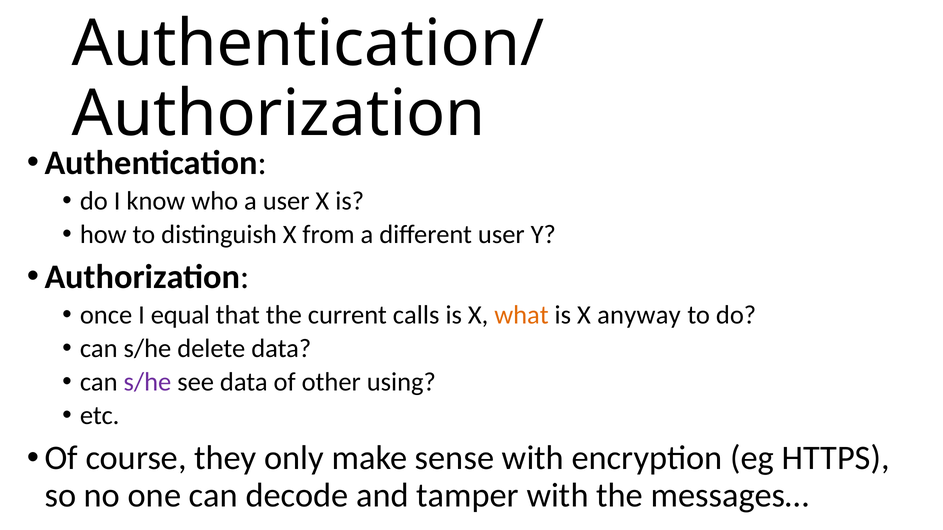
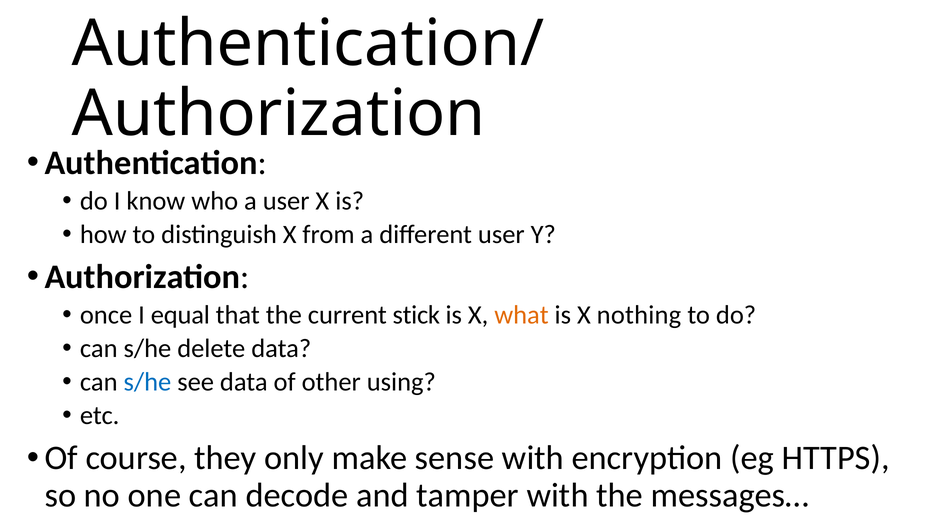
calls: calls -> stick (416, 315)
anyway: anyway -> nothing (639, 315)
s/he colour: purple -> blue (147, 382)
